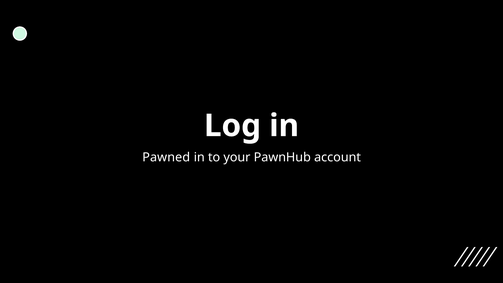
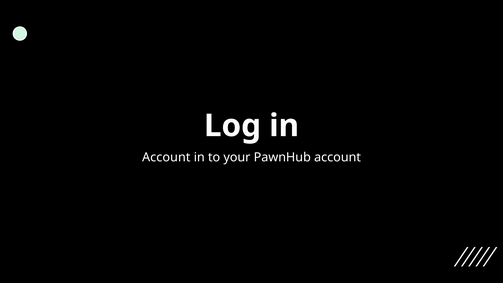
Pawned: Pawned -> Account (166, 157)
